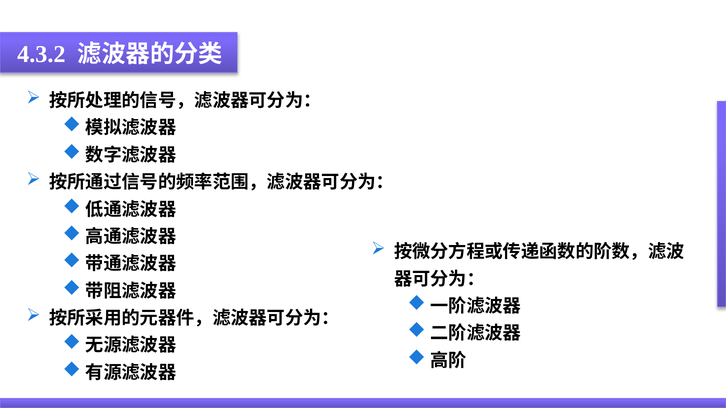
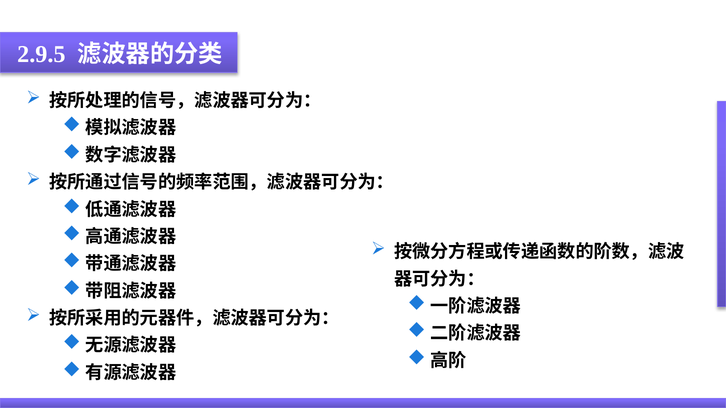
4.3.2: 4.3.2 -> 2.9.5 (41, 54)
